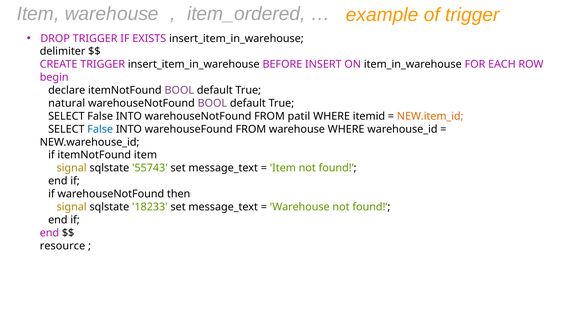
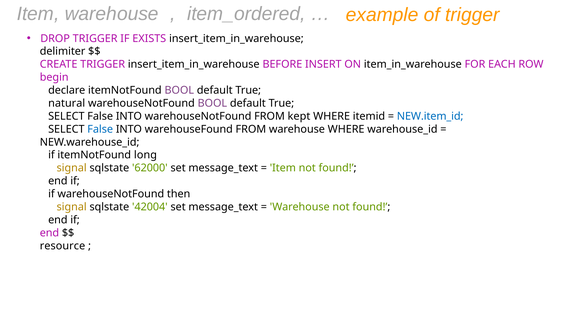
patil: patil -> kept (299, 116)
NEW.item_id colour: orange -> blue (430, 116)
itemNotFound item: item -> long (145, 155)
55743: 55743 -> 62000 (150, 168)
18233: 18233 -> 42004 (150, 207)
